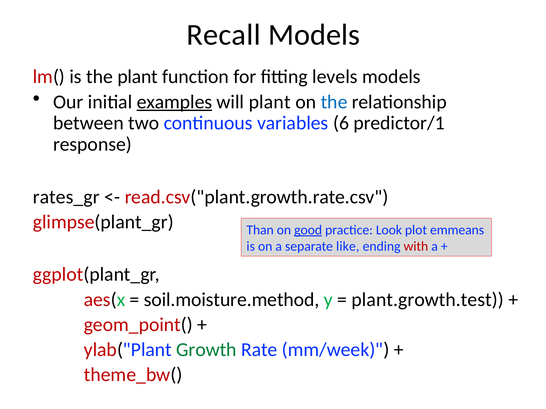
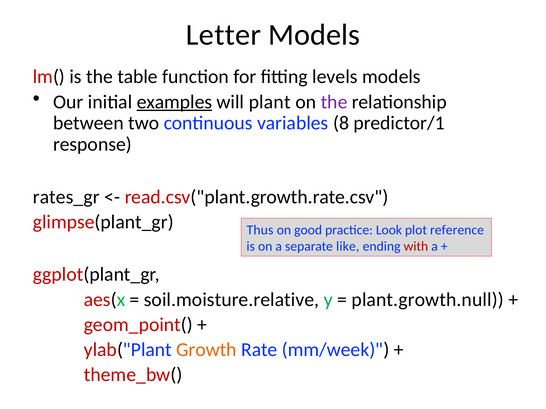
Recall: Recall -> Letter (224, 35)
the plant: plant -> table (138, 77)
the colour: blue -> purple (334, 102)
6: 6 -> 8 (341, 123)
Than: Than -> Thus (260, 230)
good underline: present -> none (308, 230)
emmeans: emmeans -> reference (457, 230)
soil.moisture.method: soil.moisture.method -> soil.moisture.relative (232, 300)
plant.growth.test: plant.growth.test -> plant.growth.null (428, 300)
Growth colour: green -> orange (206, 350)
